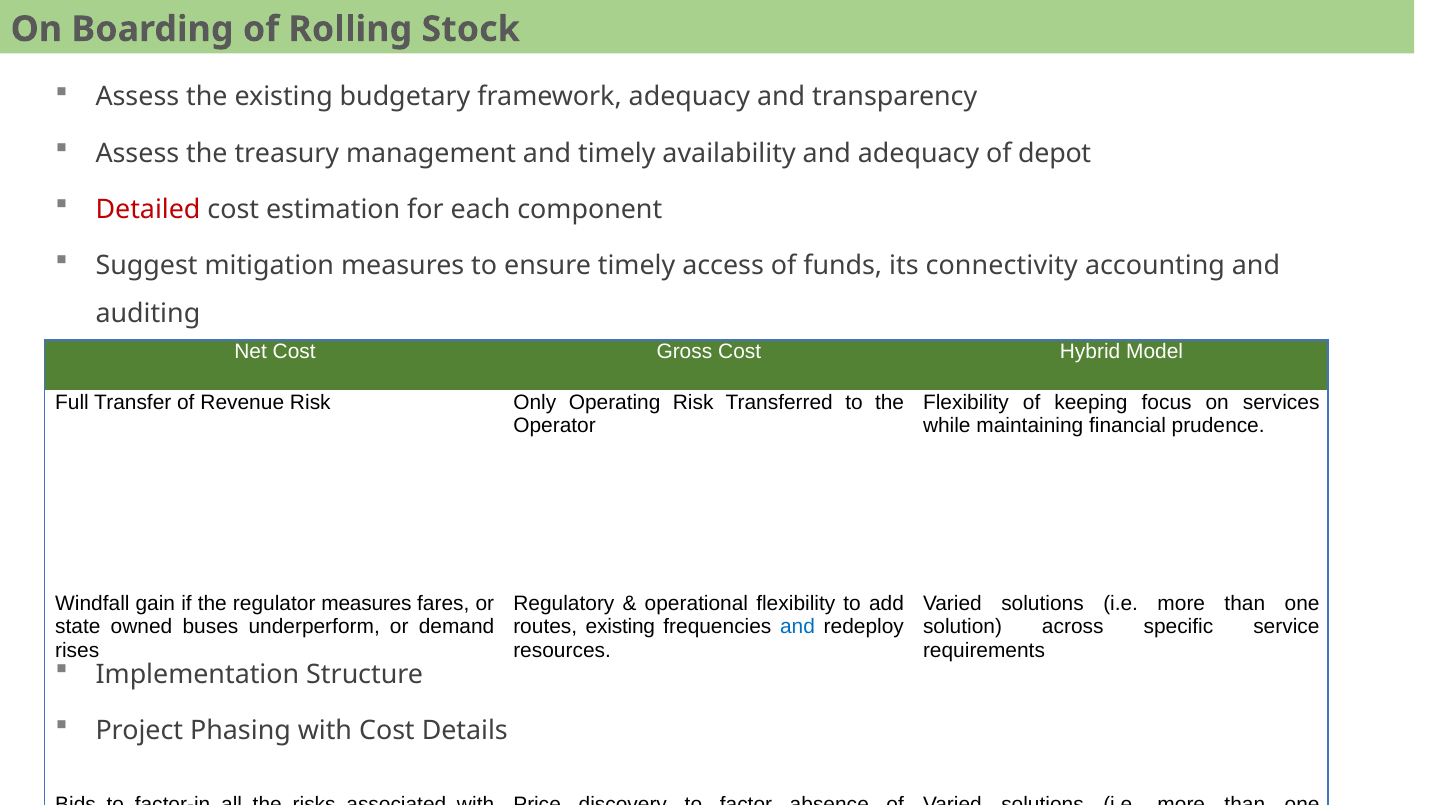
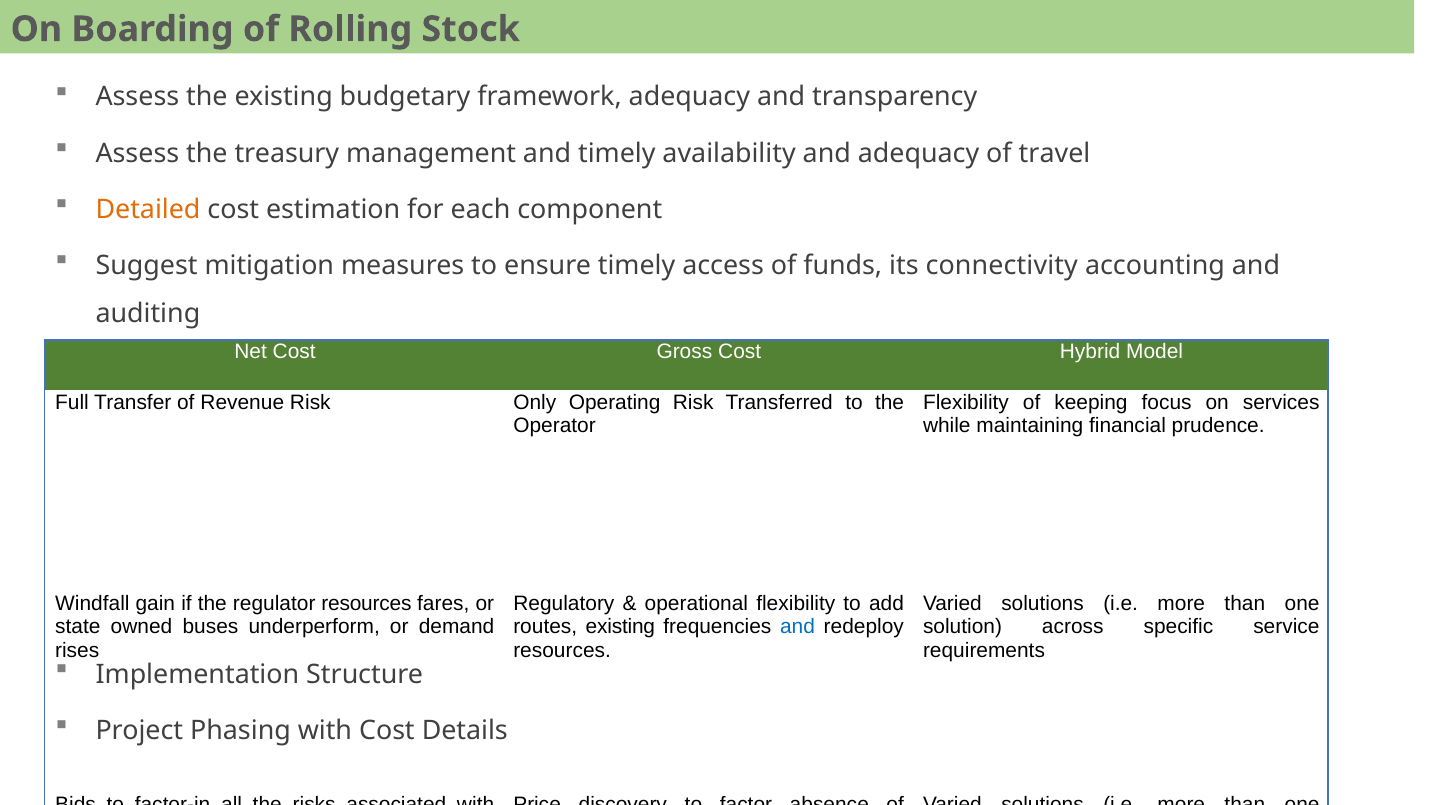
depot: depot -> travel (1055, 153)
Detailed colour: red -> orange (148, 209)
regulator measures: measures -> resources (366, 604)
